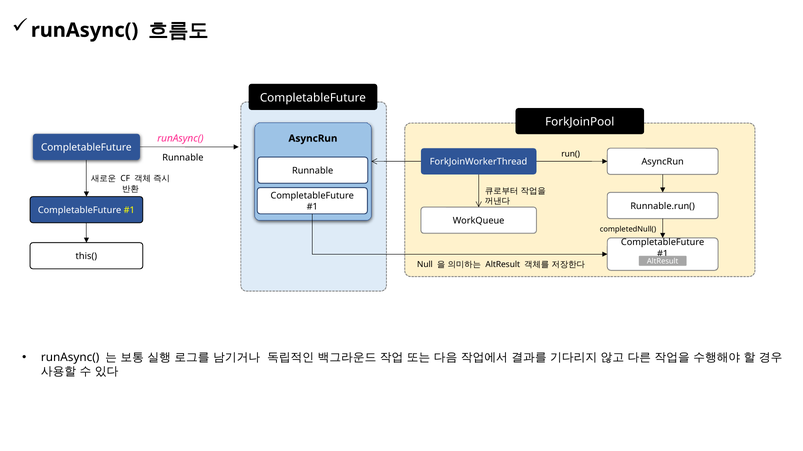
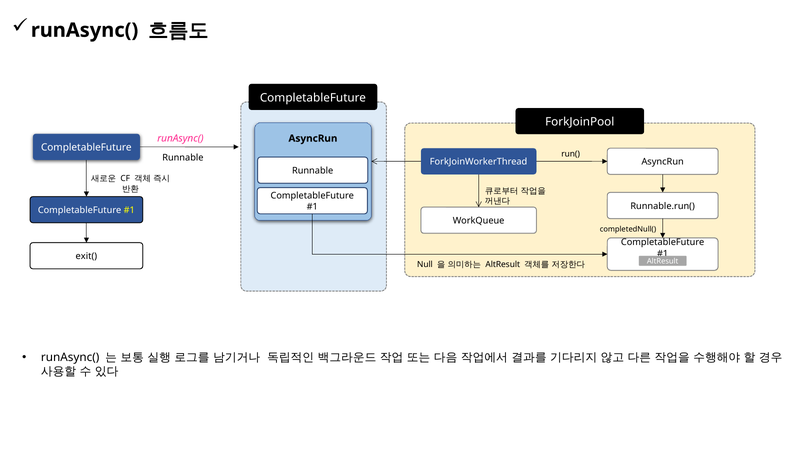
this(: this( -> exit( (86, 257)
